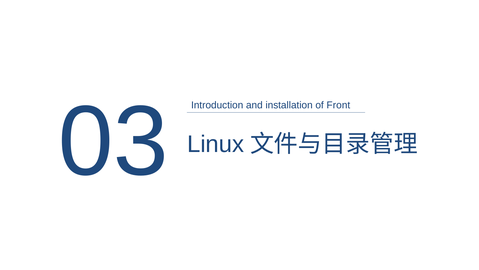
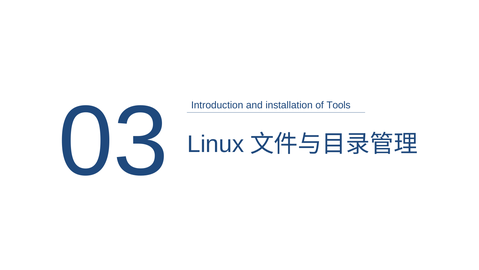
Front: Front -> Tools (339, 105)
